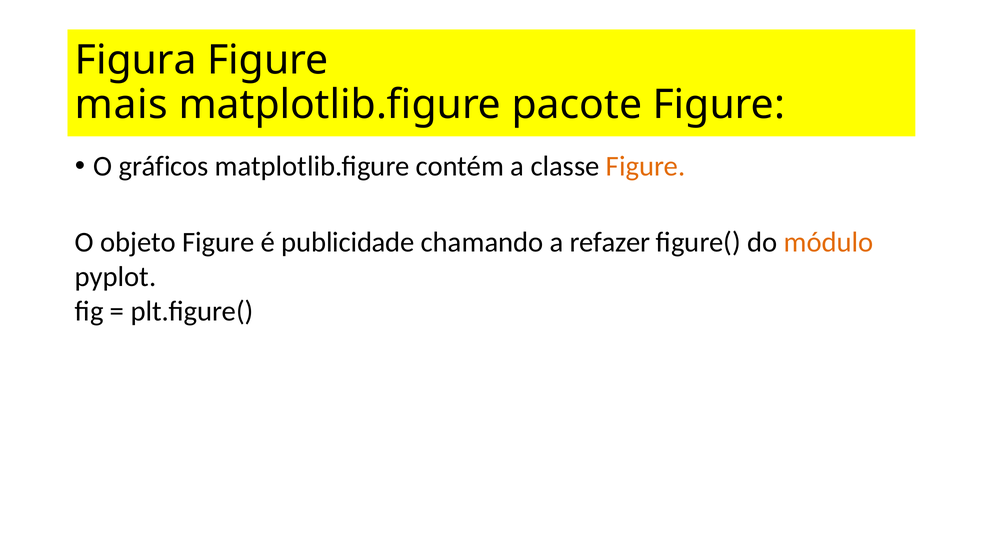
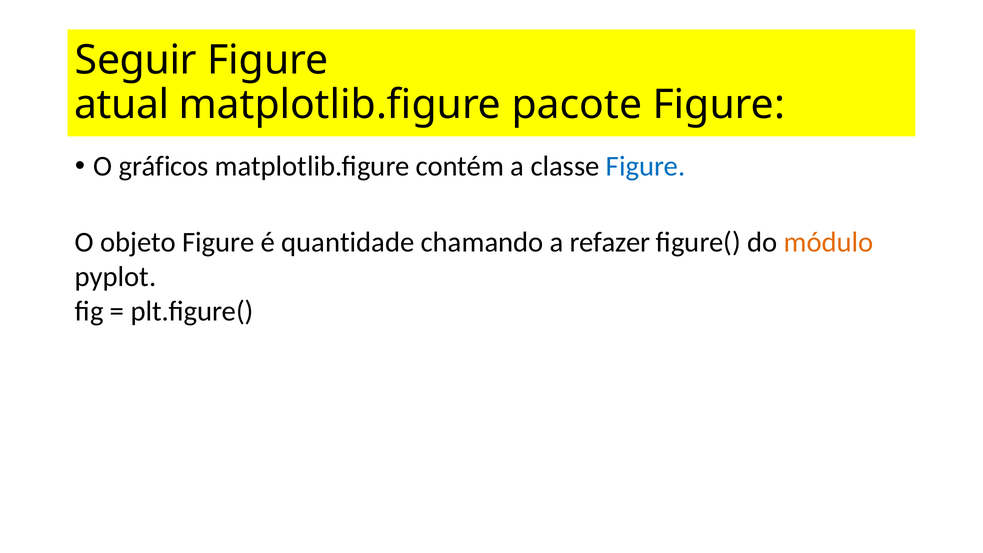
Figura: Figura -> Seguir (136, 60)
mais: mais -> atual (122, 105)
Figure colour: orange -> blue (646, 166)
publicidade: publicidade -> quantidade (348, 242)
